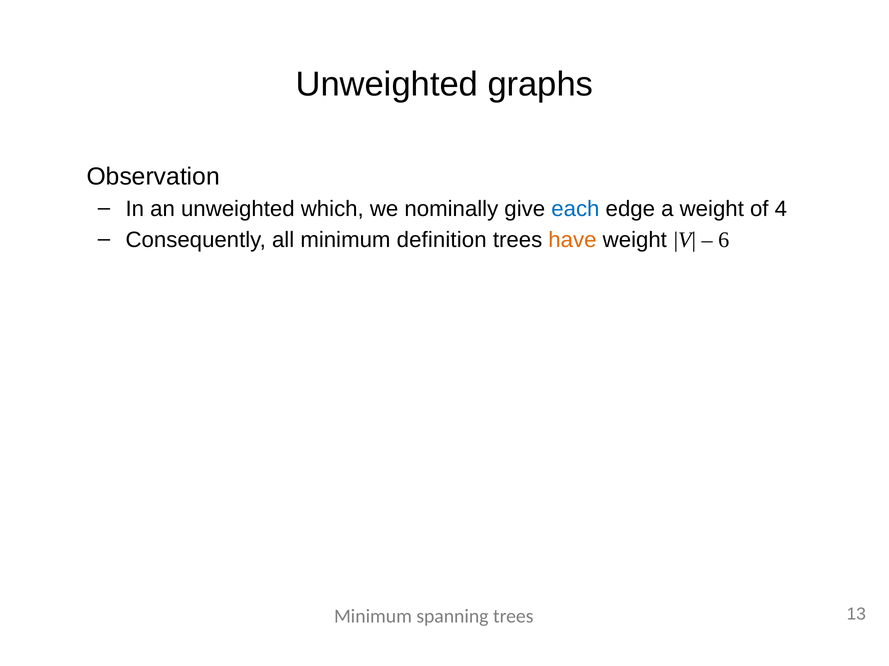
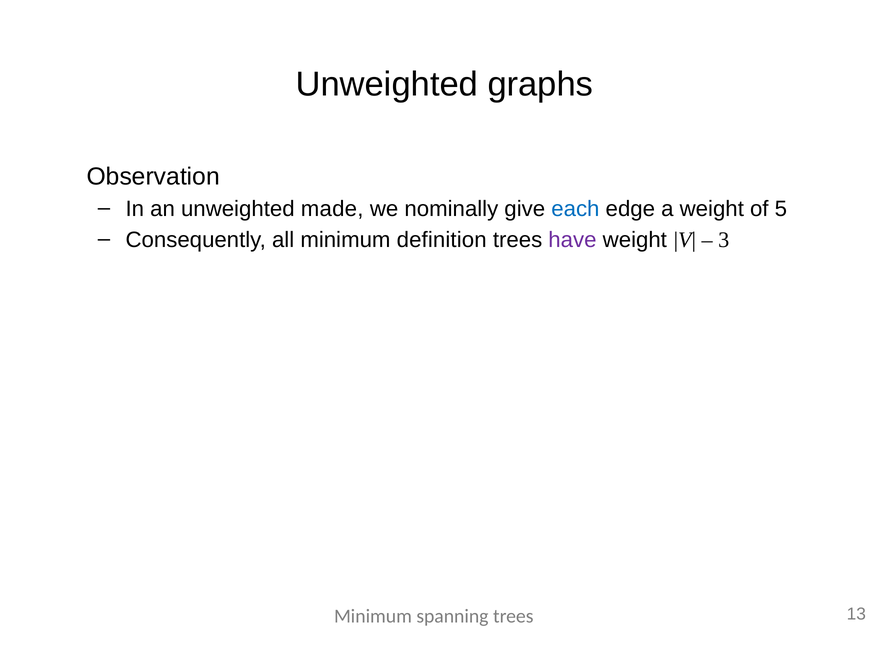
which: which -> made (332, 209)
4: 4 -> 5 (781, 209)
have colour: orange -> purple (572, 240)
6: 6 -> 3 (724, 240)
